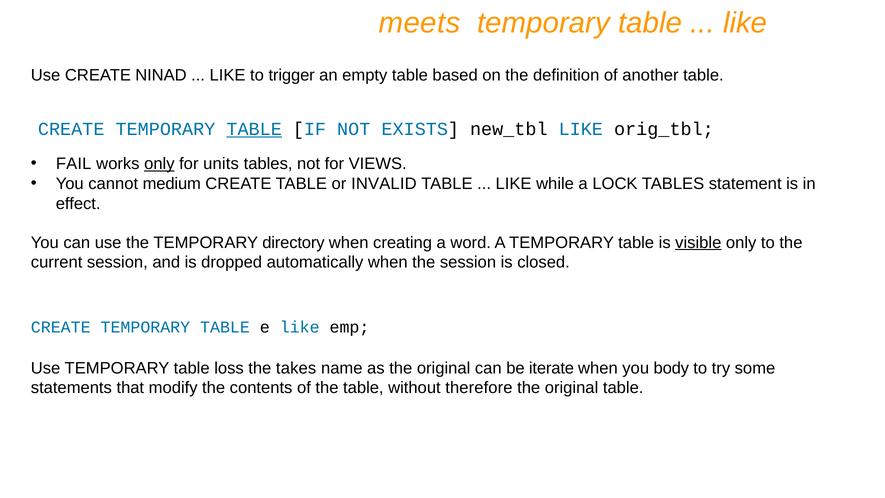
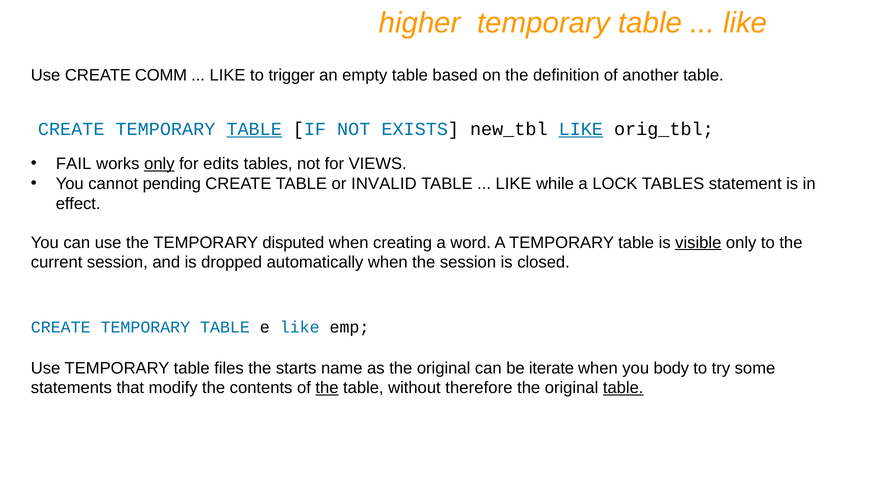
meets: meets -> higher (420, 23)
NINAD: NINAD -> COMM (161, 75)
LIKE underline: none -> present (581, 129)
units: units -> edits (221, 164)
medium: medium -> pending (172, 184)
directory: directory -> disputed (293, 242)
loss: loss -> files (229, 368)
takes: takes -> starts (296, 368)
the underline: none -> present (327, 388)
table underline: none -> present (623, 388)
